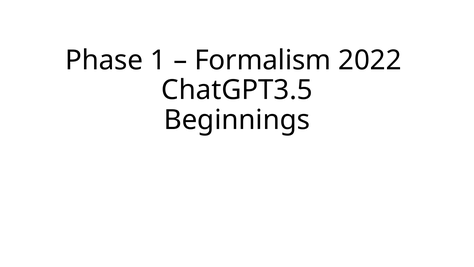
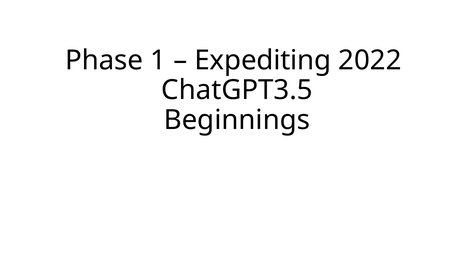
Formalism: Formalism -> Expediting (263, 60)
